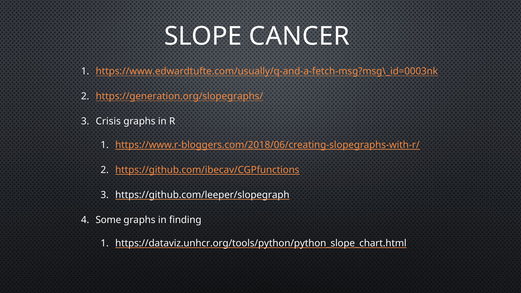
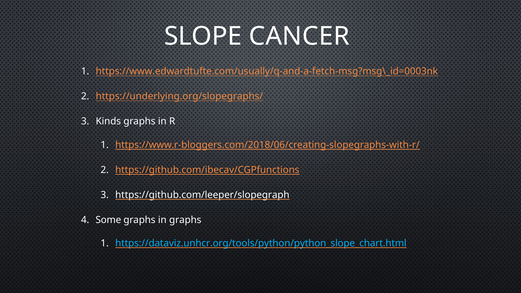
https://generation.org/slopegraphs/: https://generation.org/slopegraphs/ -> https://underlying.org/slopegraphs/ (179, 96)
Crisis: Crisis -> Kinds (108, 121)
in finding: finding -> graphs (185, 220)
https://dataviz.unhcr.org/tools/python/python_slope_chart.html colour: white -> light blue (261, 243)
